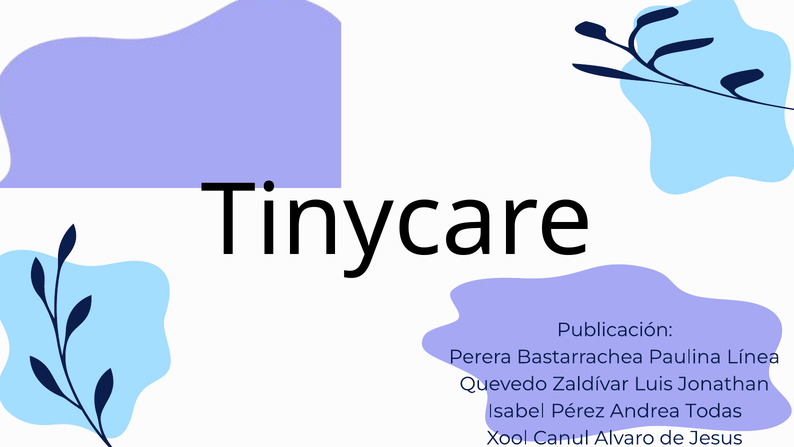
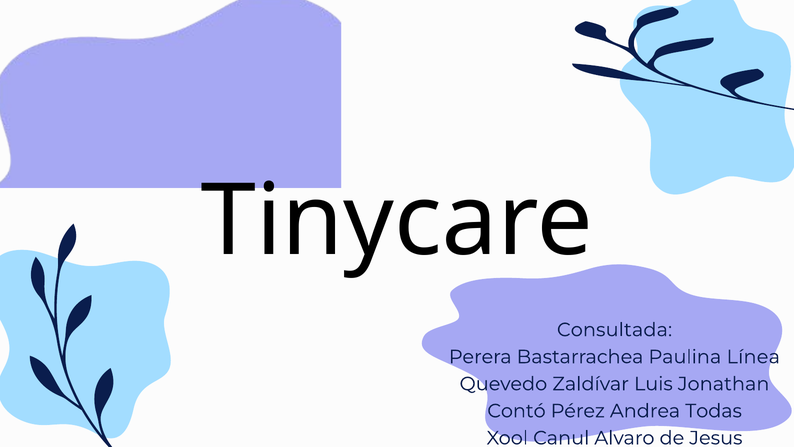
Publicación: Publicación -> Consultada (615, 330)
Isabel: Isabel -> Contó (516, 411)
